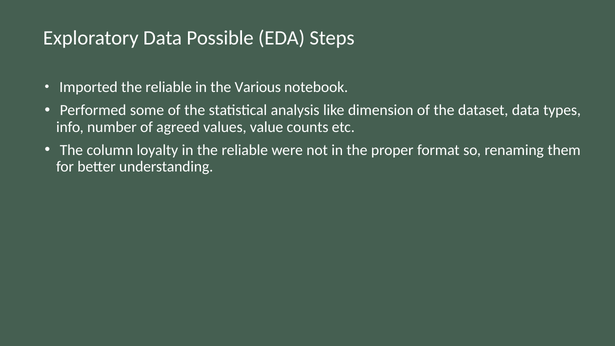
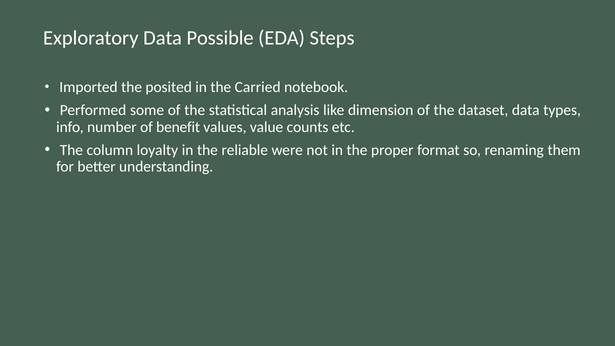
Imported the reliable: reliable -> posited (169, 87)
Various: Various -> Carried (258, 87)
agreed: agreed -> benefit (178, 127)
